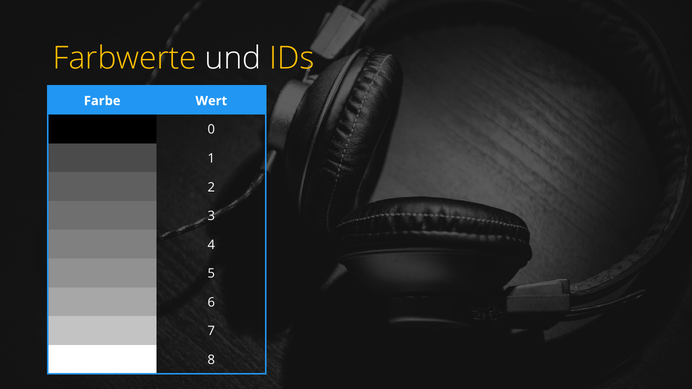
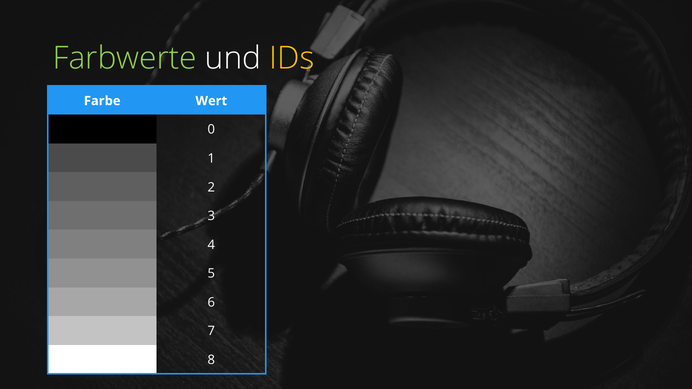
Farbwerte colour: yellow -> light green (125, 58)
